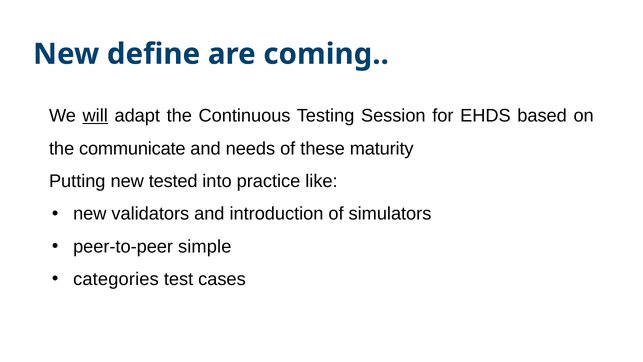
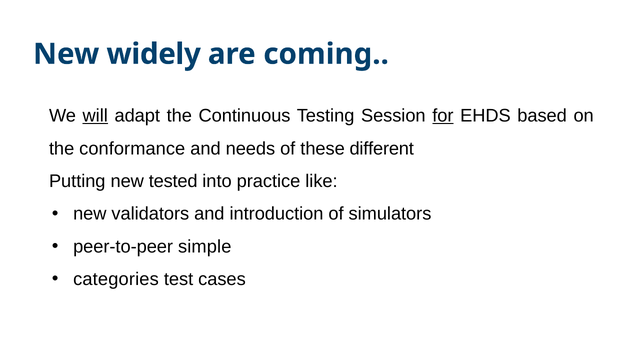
define: define -> widely (154, 54)
for underline: none -> present (443, 116)
communicate: communicate -> conformance (132, 148)
maturity: maturity -> different (382, 148)
